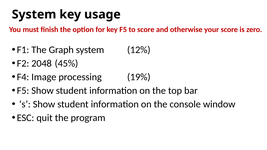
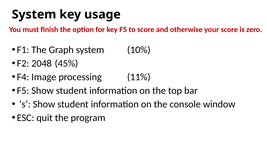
12%: 12% -> 10% (139, 50)
19%: 19% -> 11% (139, 77)
